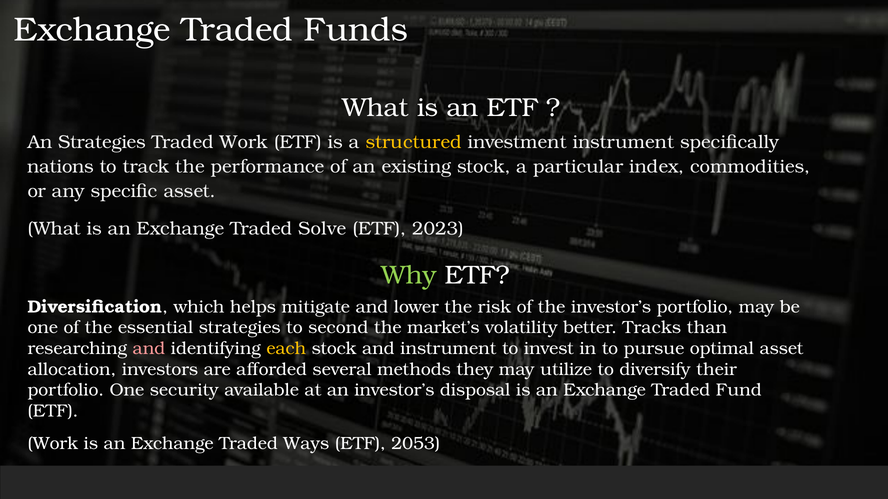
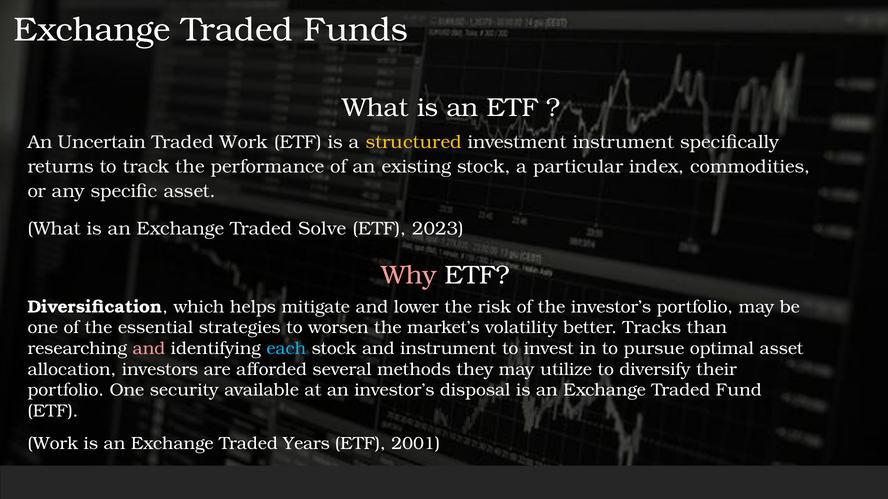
An Strategies: Strategies -> Uncertain (102, 143)
nations: nations -> returns (61, 167)
Why colour: light green -> pink (409, 275)
second: second -> worsen (338, 328)
each colour: yellow -> light blue (286, 349)
Ways: Ways -> Years (306, 444)
2053: 2053 -> 2001 (416, 444)
